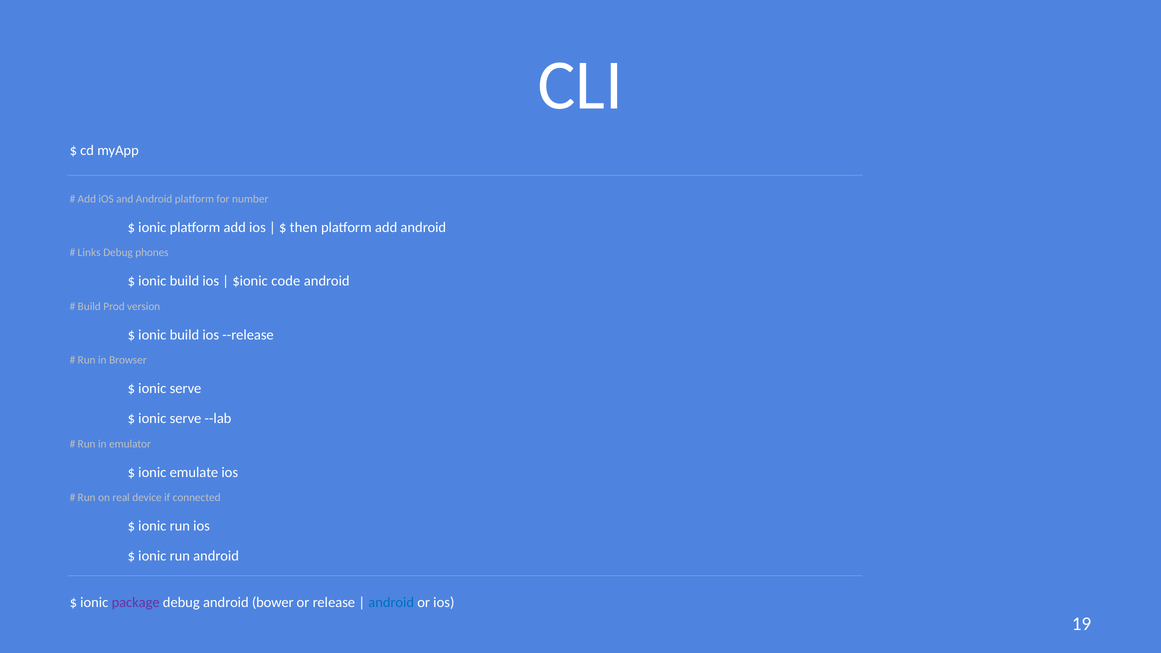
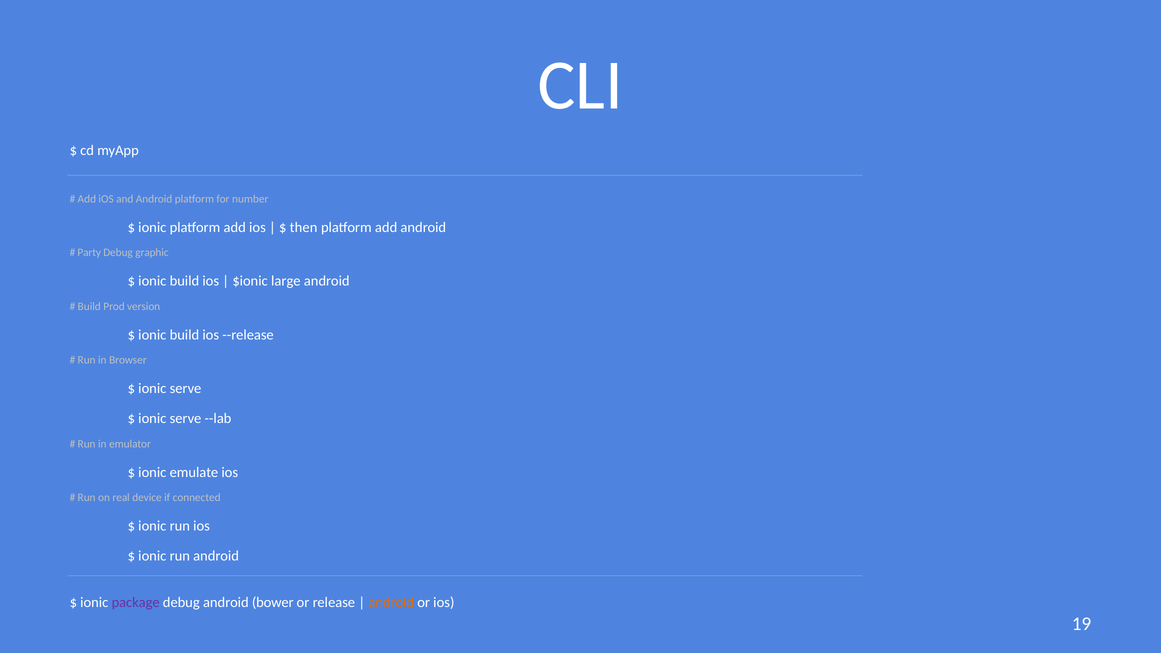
Links: Links -> Party (89, 253)
phones: phones -> graphic (152, 253)
code: code -> large (286, 281)
android colour: blue -> orange (391, 603)
